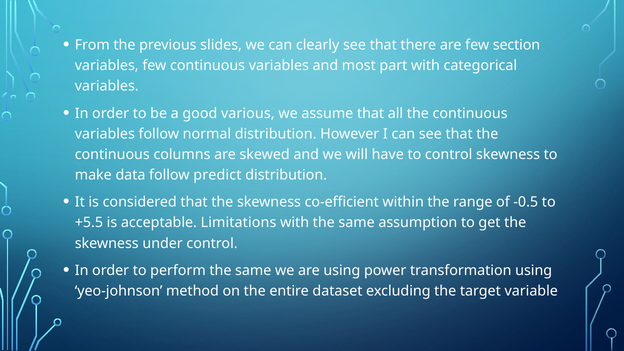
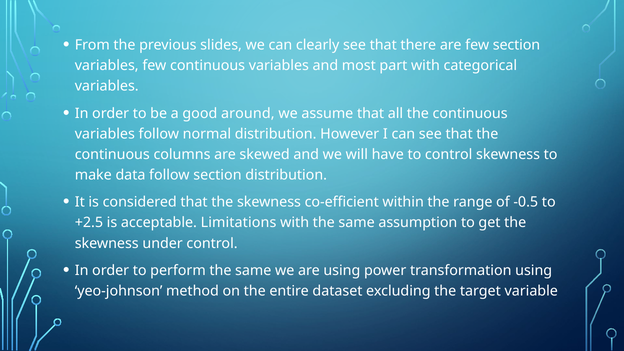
various: various -> around (248, 113)
follow predict: predict -> section (217, 175)
+5.5: +5.5 -> +2.5 (89, 223)
